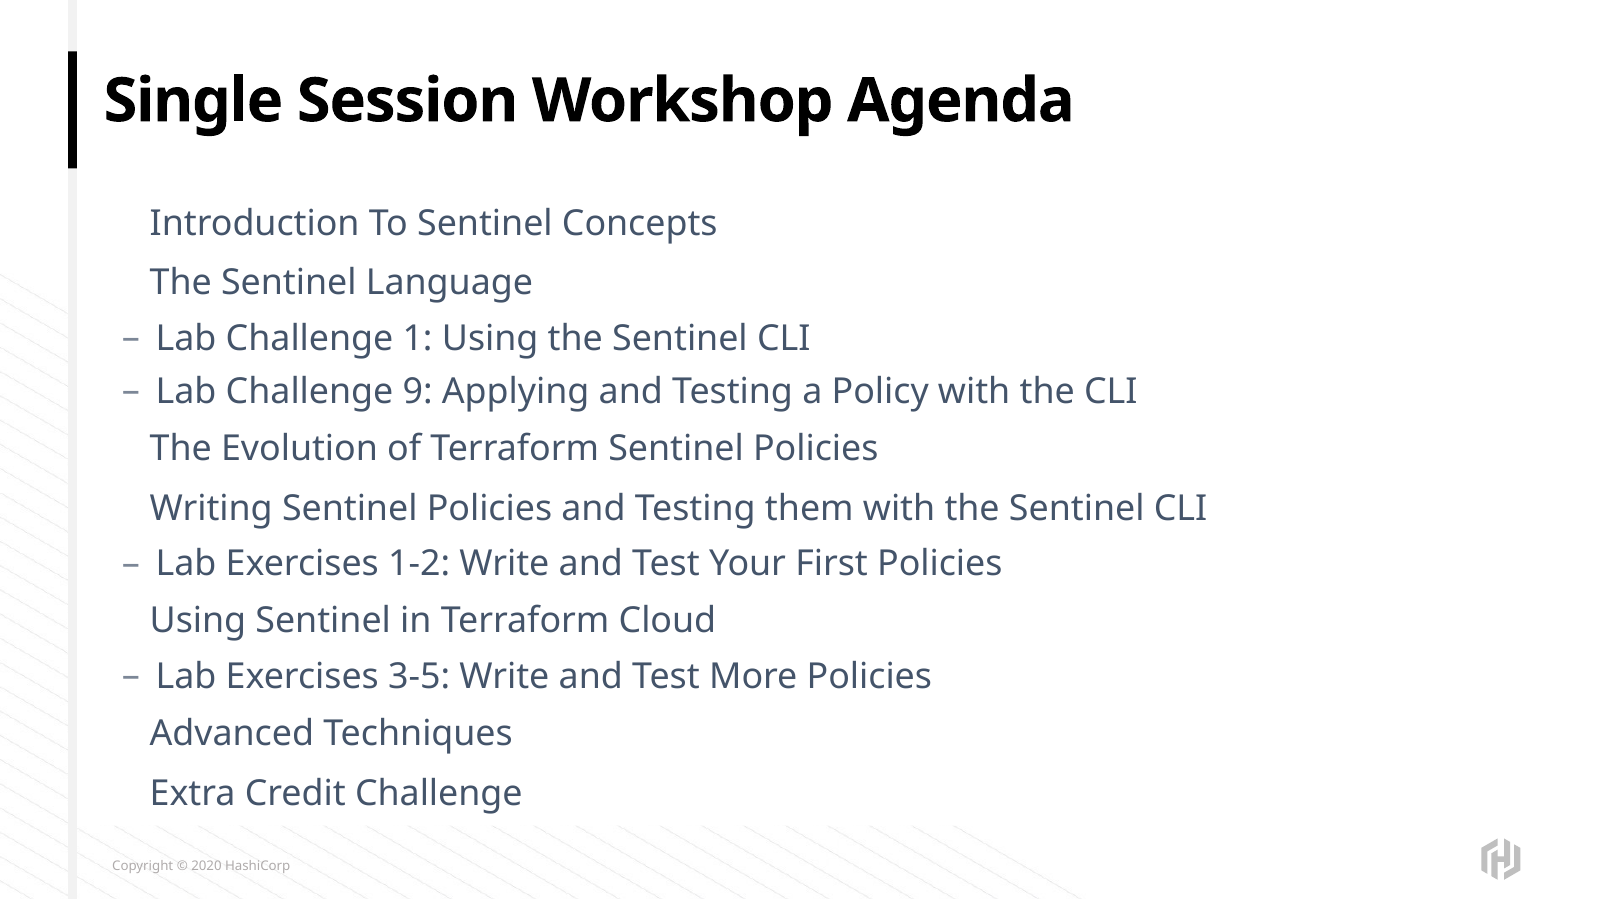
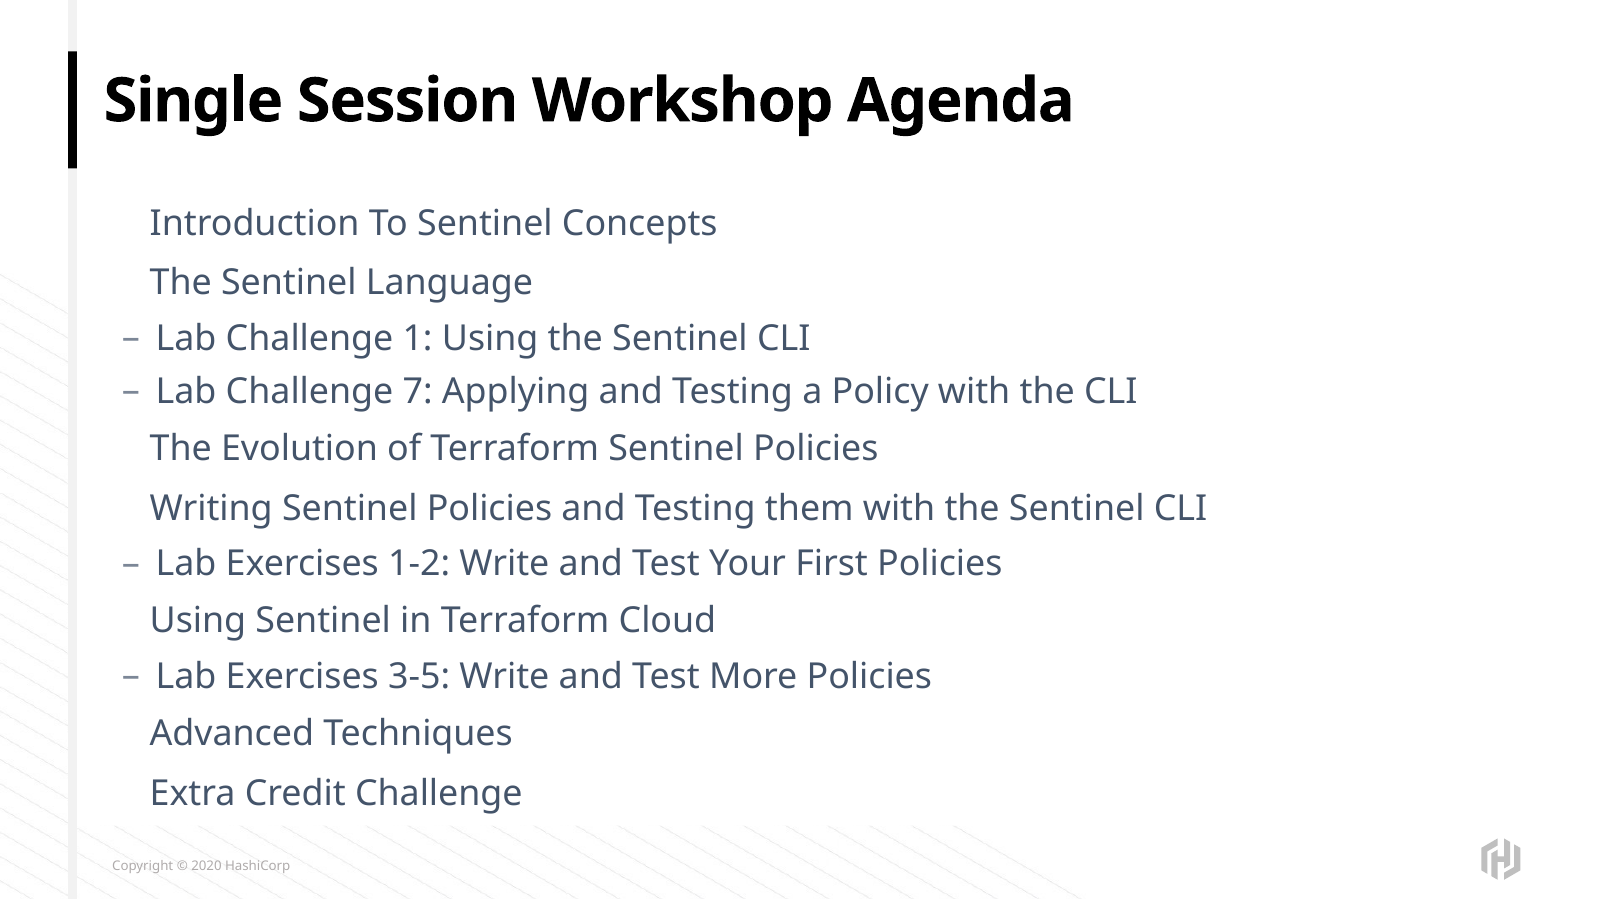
9: 9 -> 7 (418, 391)
